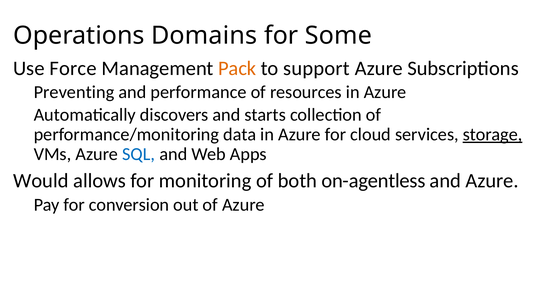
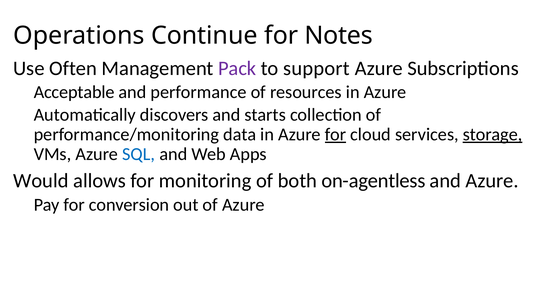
Domains: Domains -> Continue (204, 35)
Some: Some -> Notes (339, 35)
Force: Force -> Often (73, 68)
Pack colour: orange -> purple (237, 68)
Preventing: Preventing -> Acceptable (74, 92)
for underline: none -> present (335, 135)
